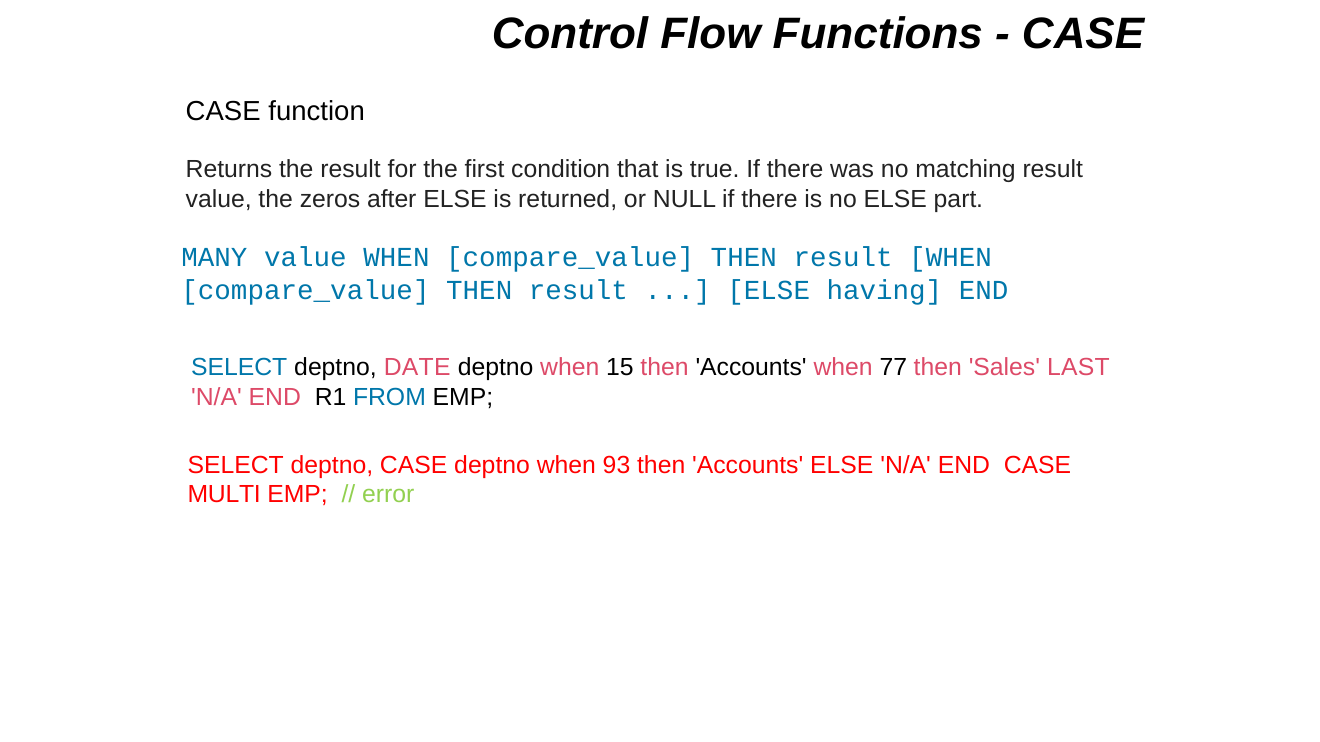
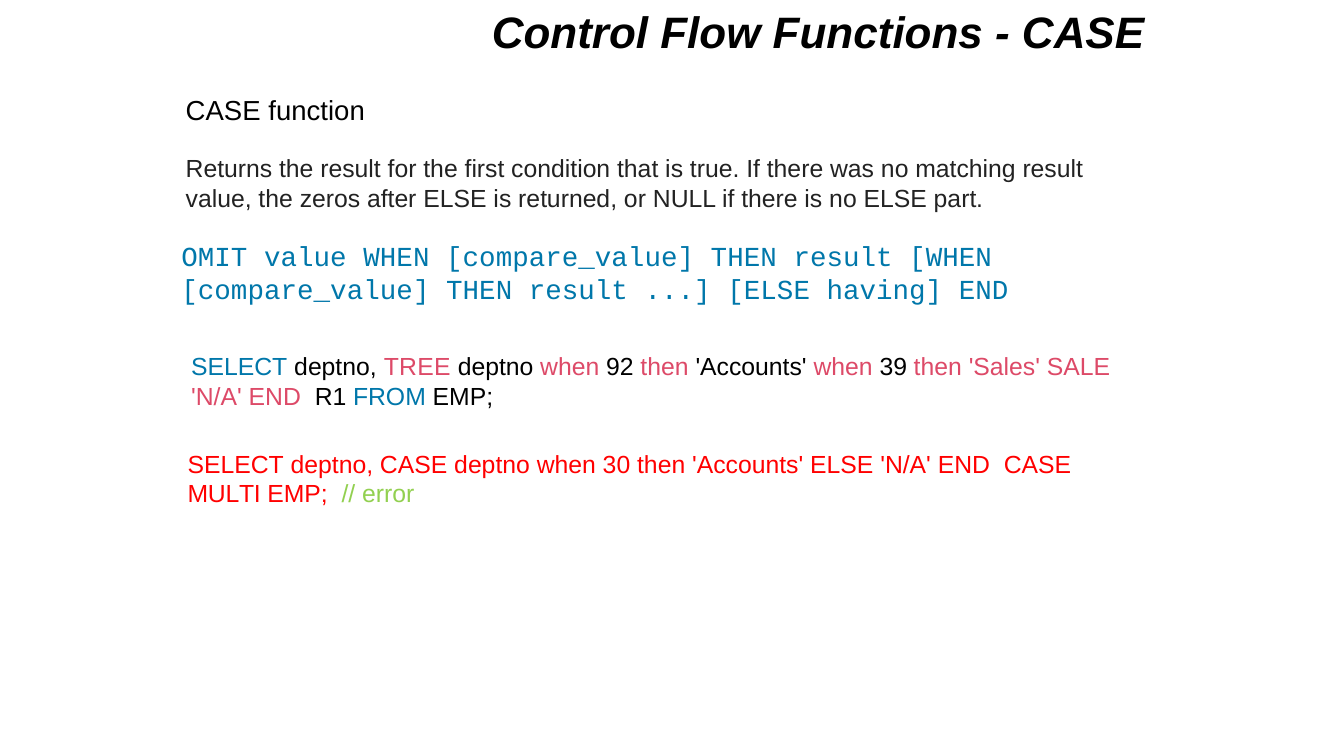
MANY: MANY -> OMIT (214, 258)
DATE: DATE -> TREE (417, 368)
15: 15 -> 92 (620, 368)
77: 77 -> 39 (893, 368)
LAST: LAST -> SALE (1078, 368)
93: 93 -> 30 (617, 465)
